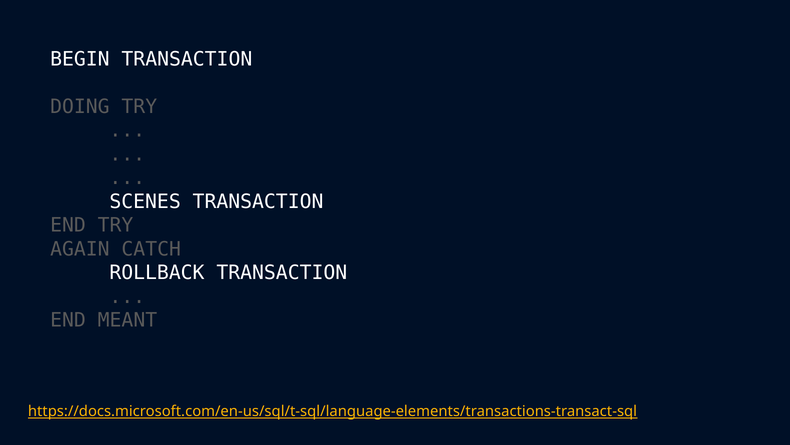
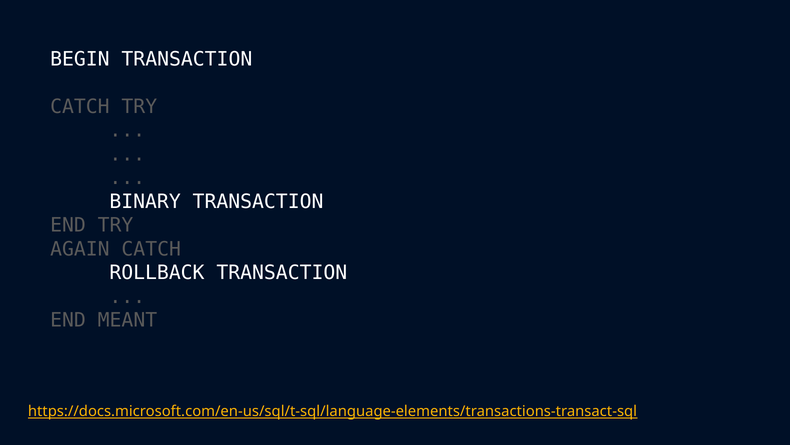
DOING: DOING -> CATCH (80, 107)
SCENES: SCENES -> BINARY (145, 201)
